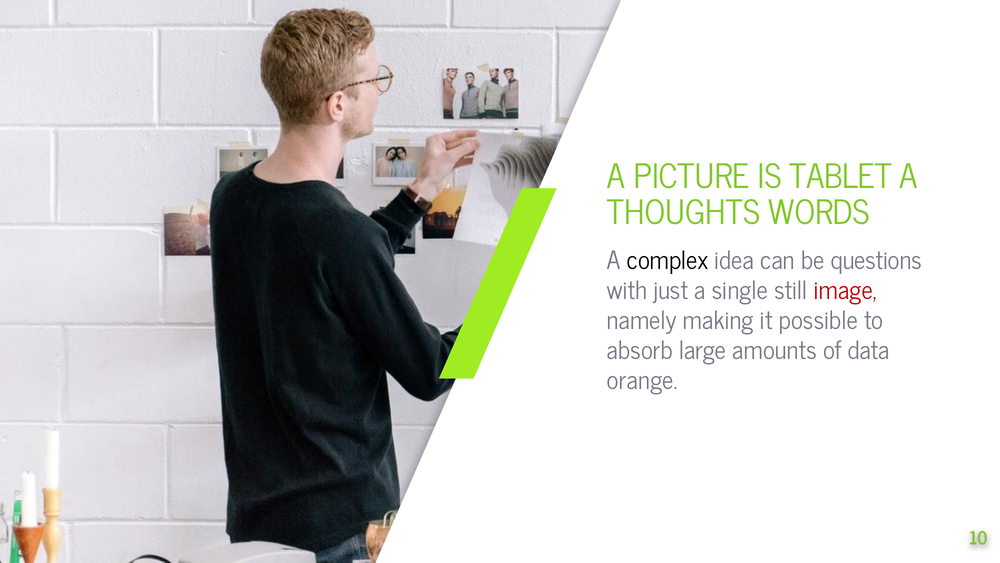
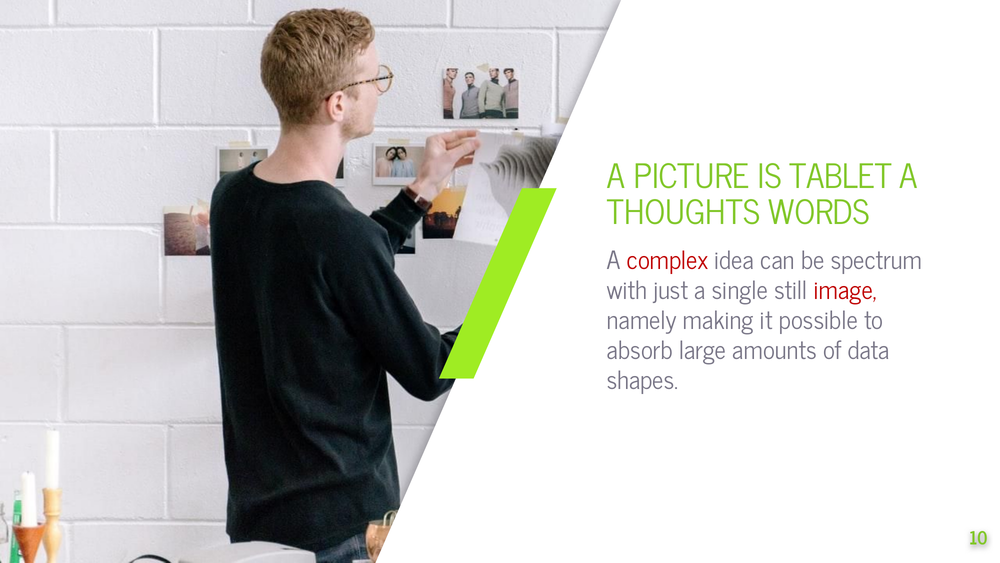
complex colour: black -> red (668, 261)
questions: questions -> spectrum (876, 261)
orange: orange -> shapes (643, 381)
